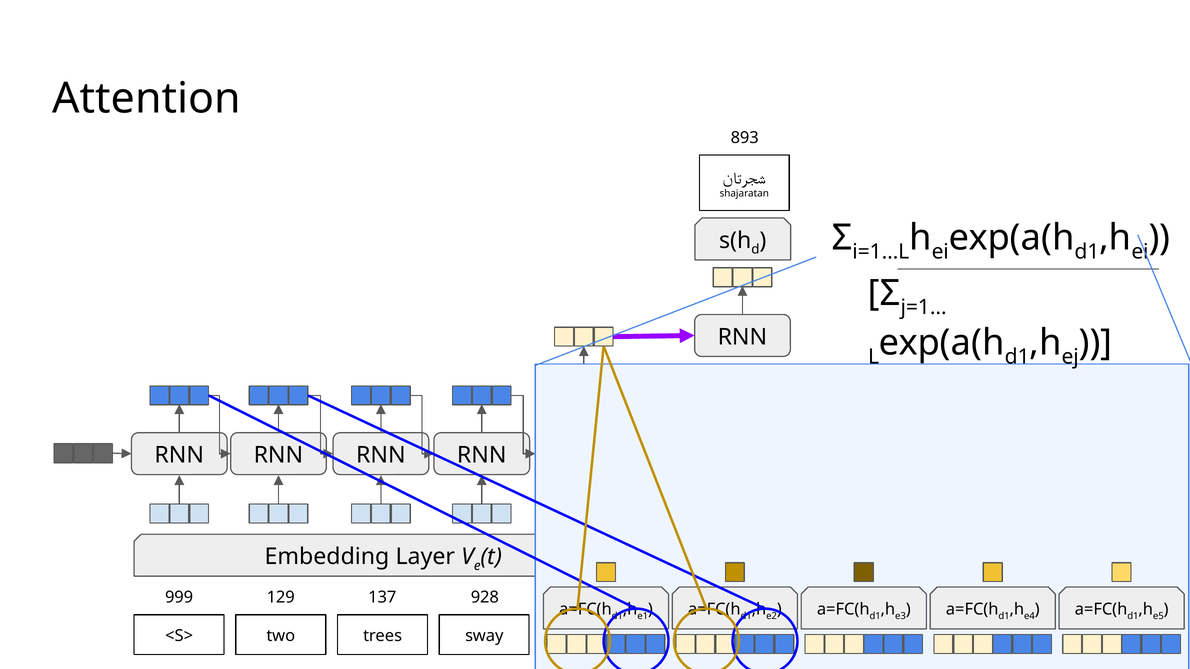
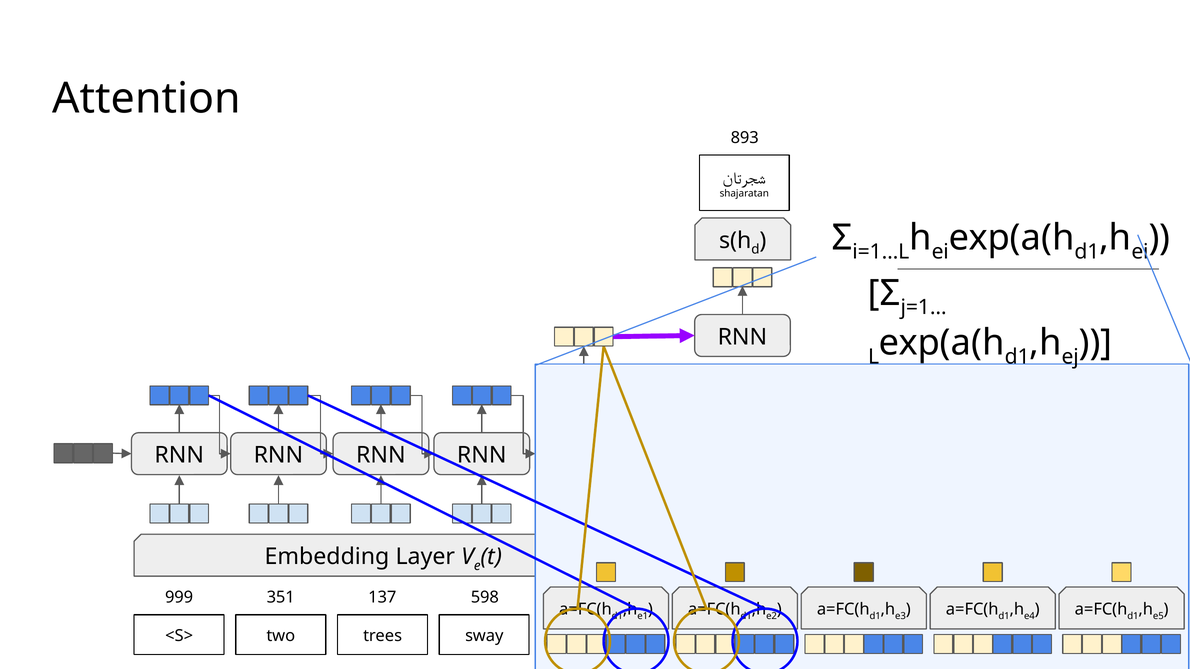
129: 129 -> 351 (281, 598)
928: 928 -> 598 (485, 598)
